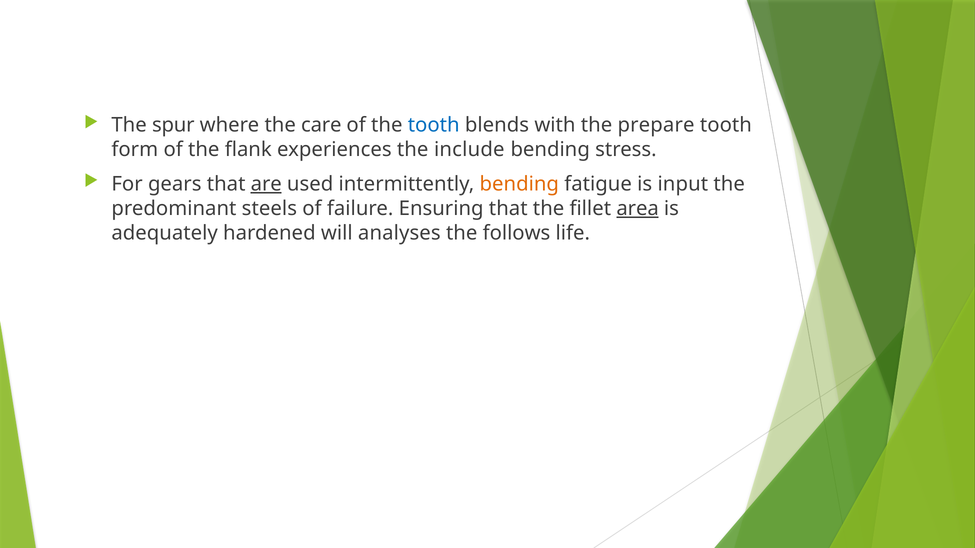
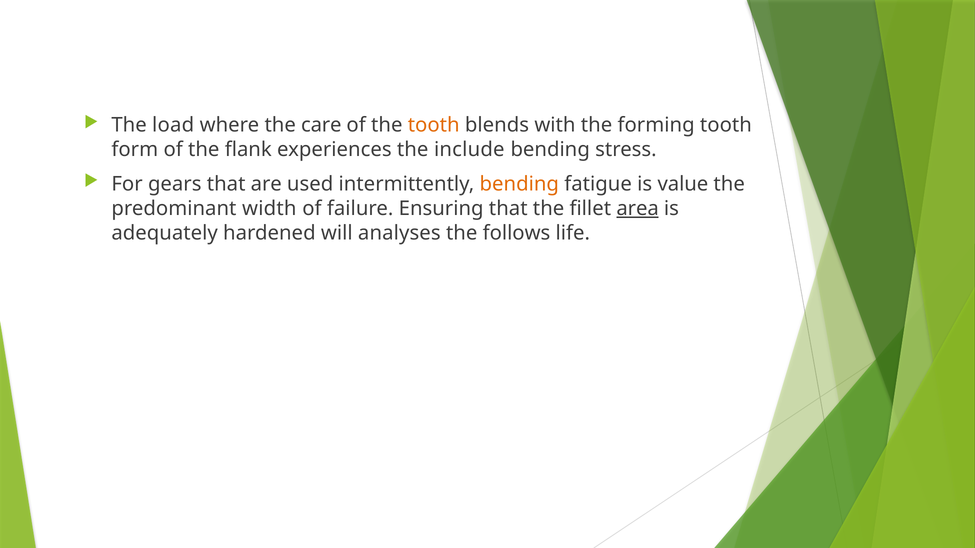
spur: spur -> load (173, 125)
tooth colour: blue -> orange (434, 125)
prepare: prepare -> forming (656, 125)
are underline: present -> none (266, 184)
input: input -> value (683, 184)
steels: steels -> width (269, 209)
